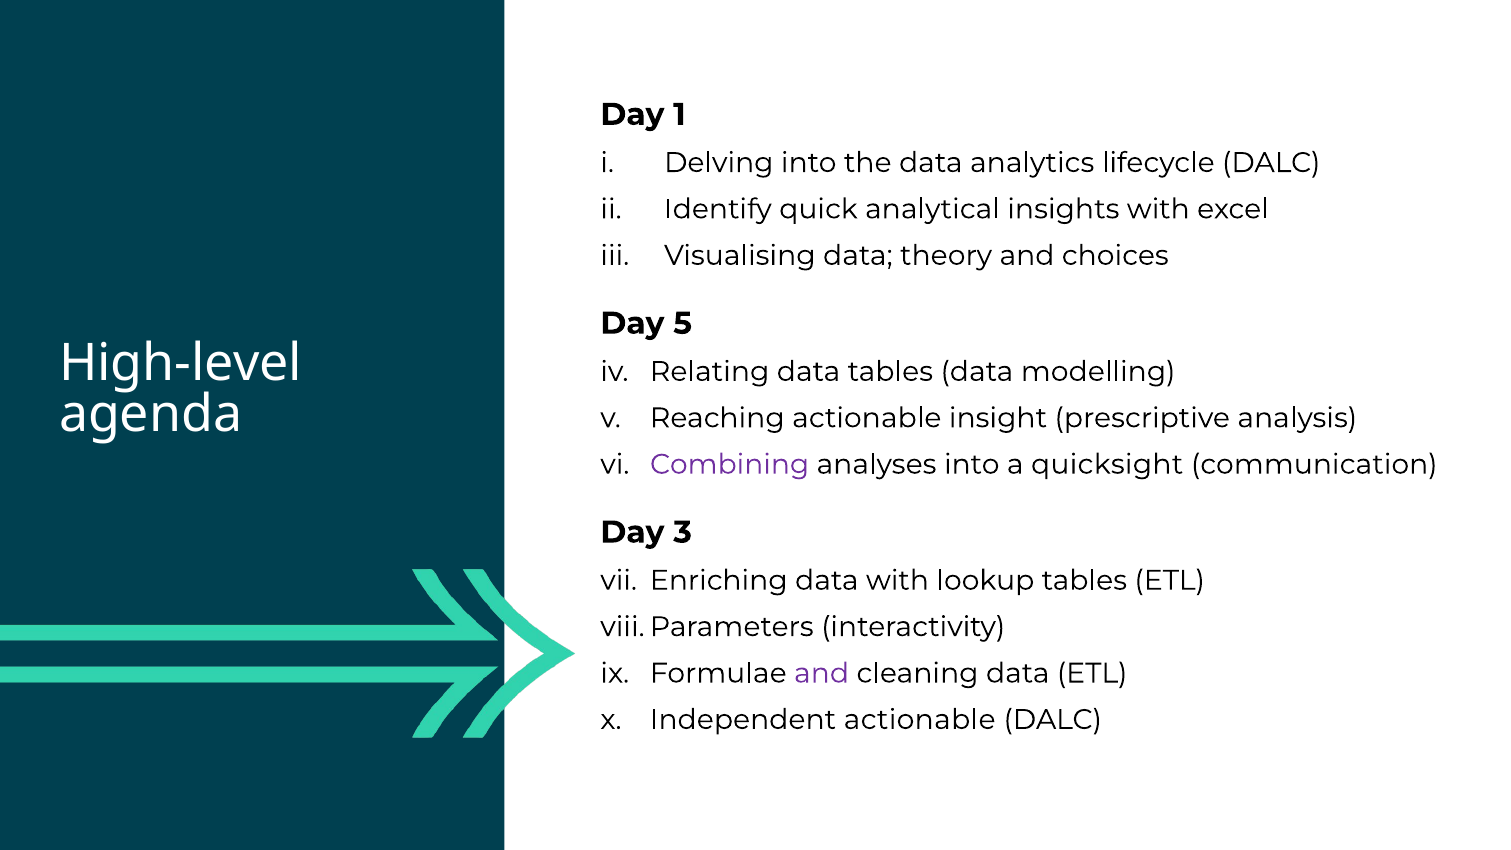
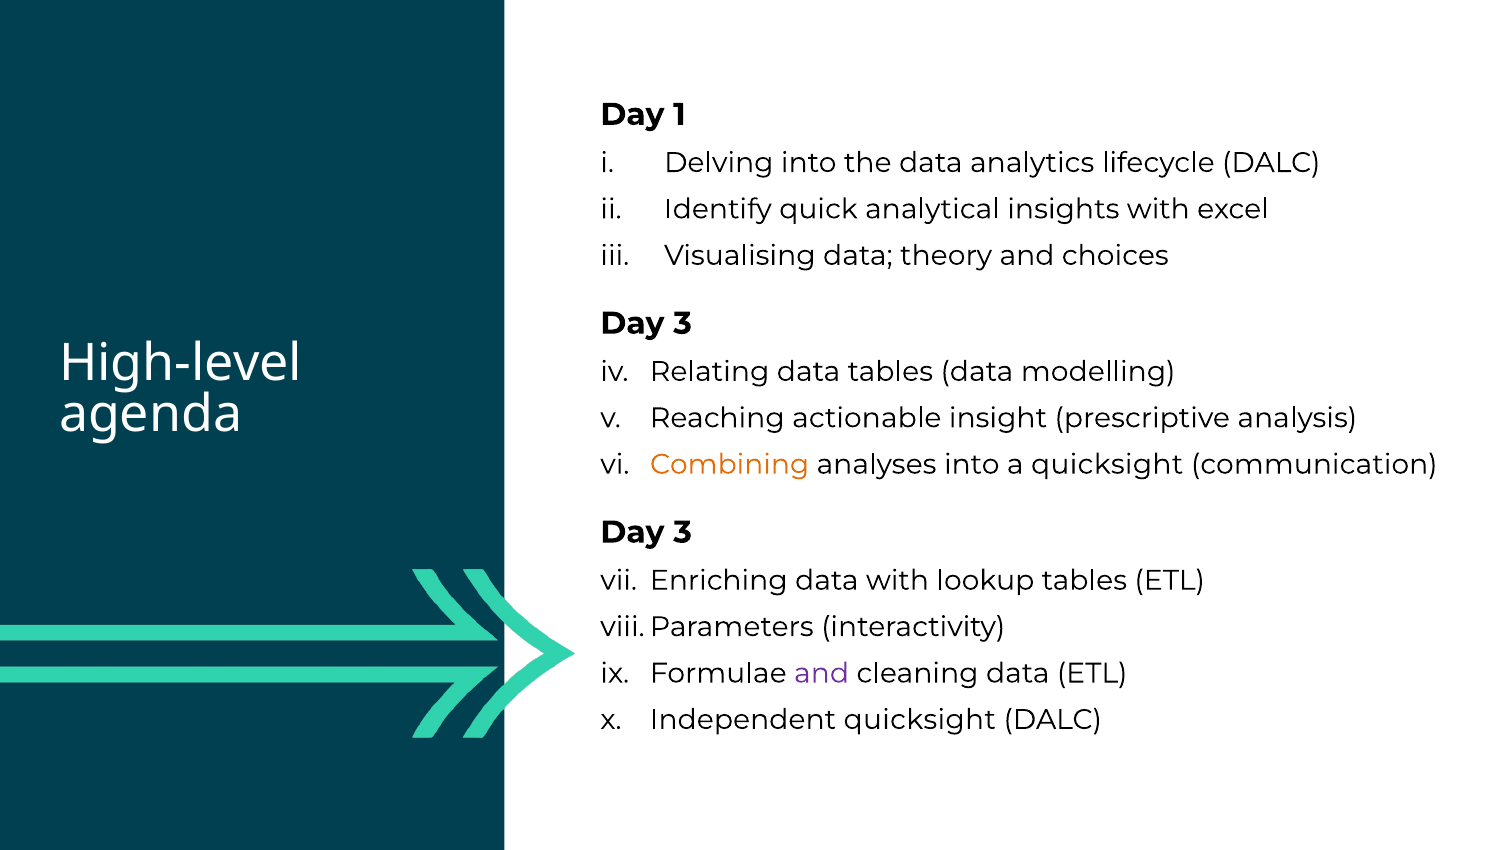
5: 5 -> 3 (683, 323)
Combining colour: purple -> orange (730, 464)
Independent actionable: actionable -> quicksight (920, 720)
